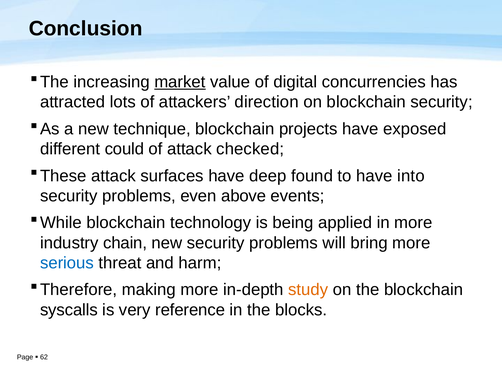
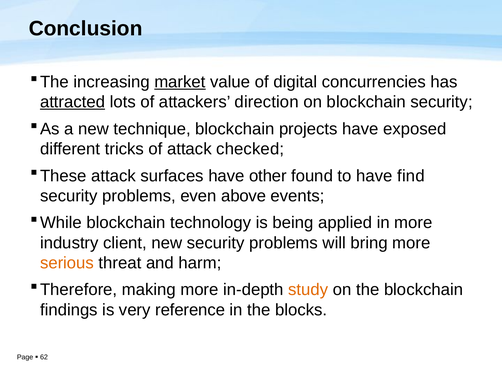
attracted underline: none -> present (73, 102)
could: could -> tricks (124, 149)
deep: deep -> other (268, 176)
into: into -> find (411, 176)
chain: chain -> client (125, 243)
serious colour: blue -> orange (67, 263)
syscalls: syscalls -> findings (69, 309)
